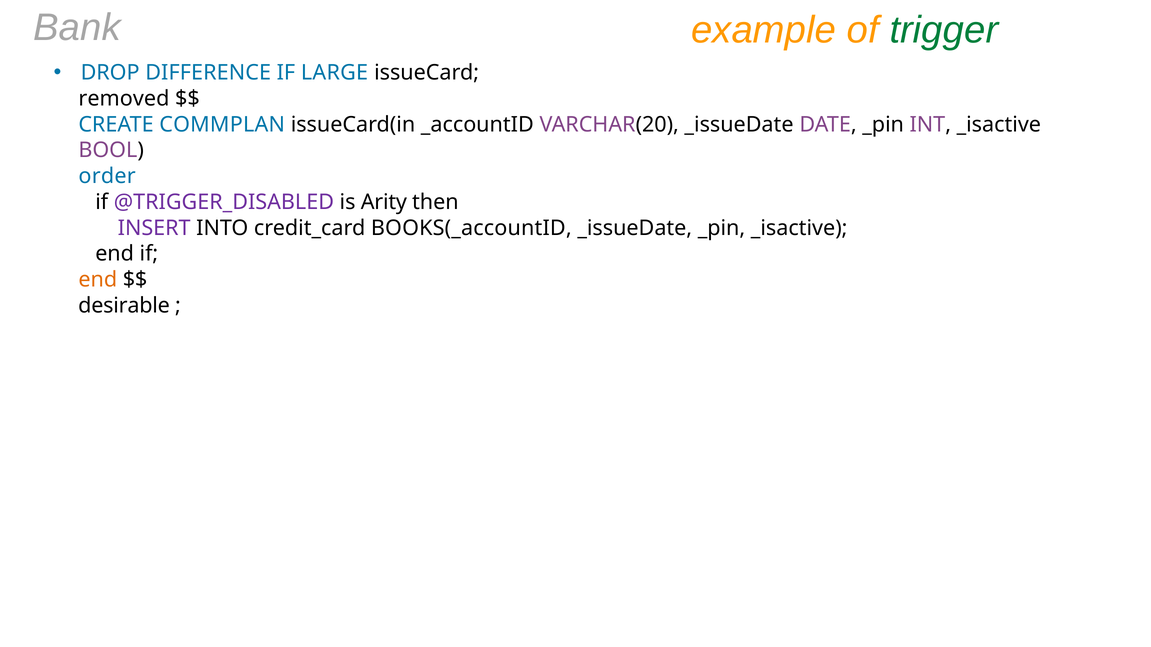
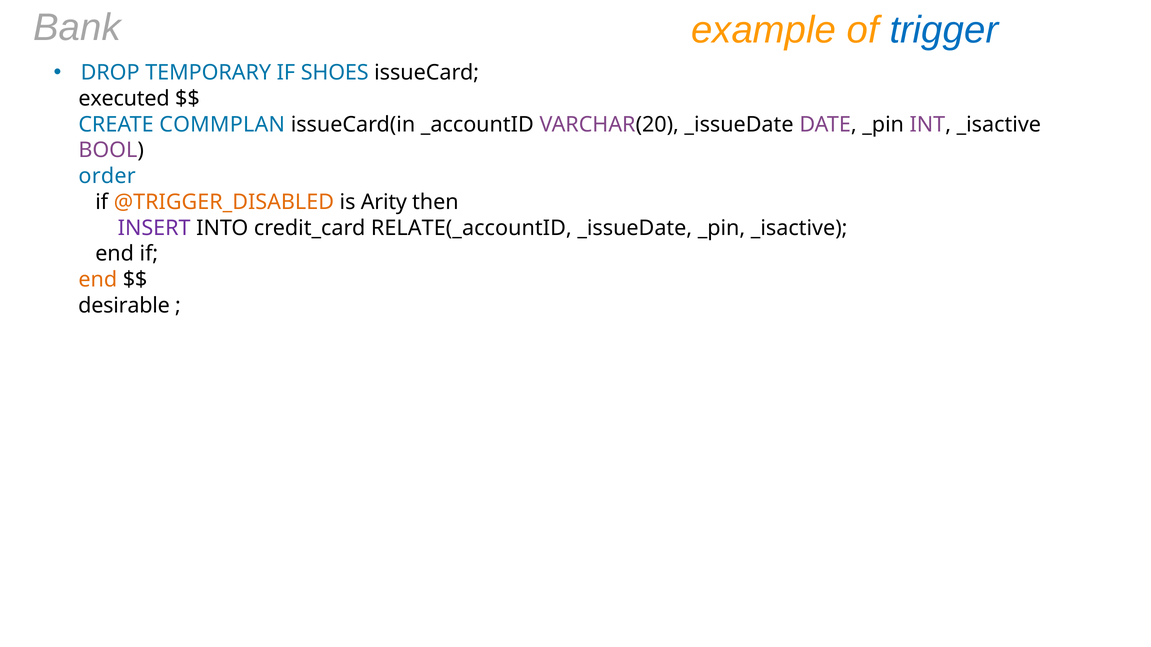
trigger colour: green -> blue (944, 30)
DIFFERENCE: DIFFERENCE -> TEMPORARY (208, 73)
LARGE: LARGE -> SHOES (335, 73)
removed: removed -> executed (124, 99)
@TRIGGER_DISABLED colour: purple -> orange (224, 202)
BOOKS(_accountID: BOOKS(_accountID -> RELATE(_accountID (471, 228)
